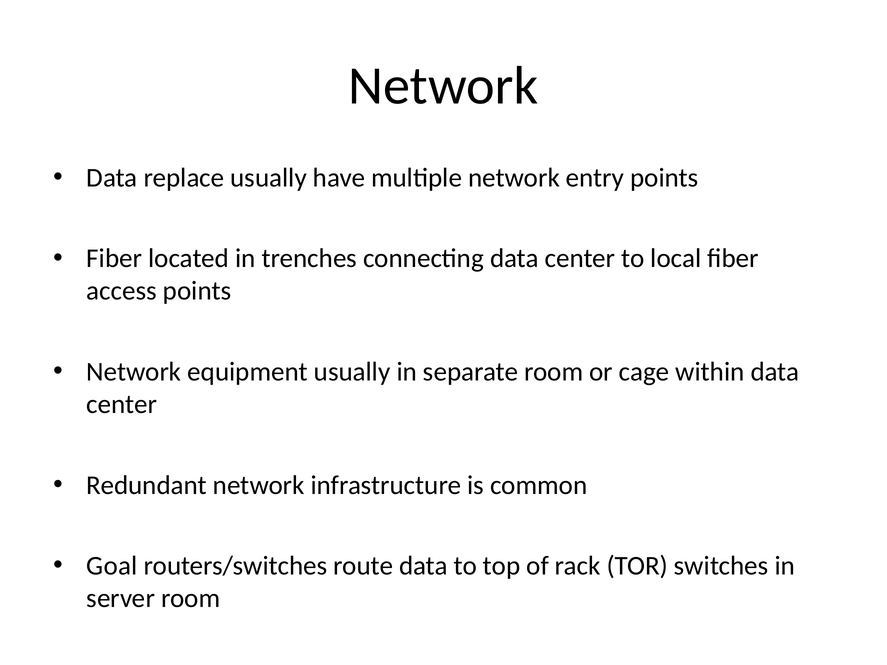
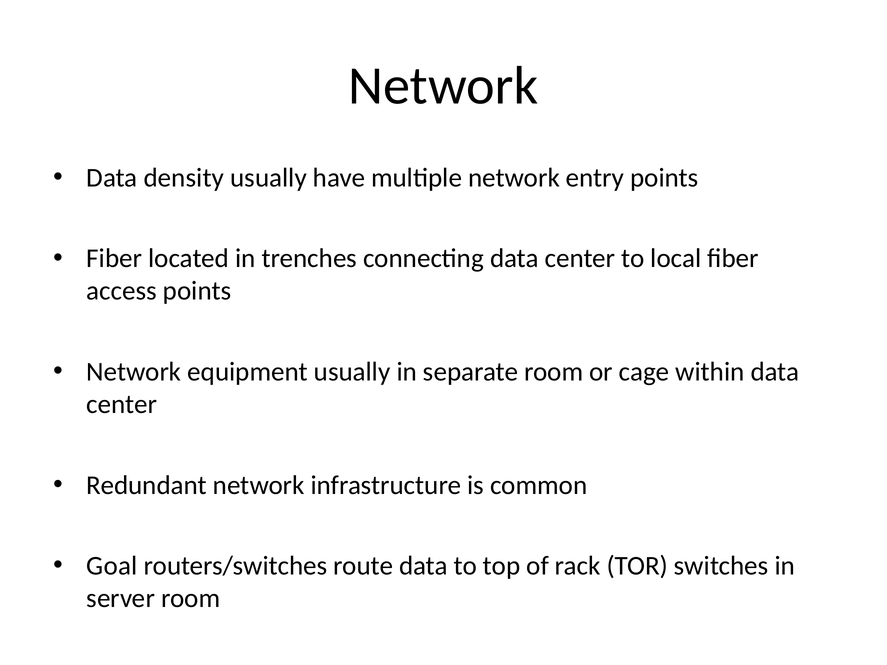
replace: replace -> density (184, 178)
